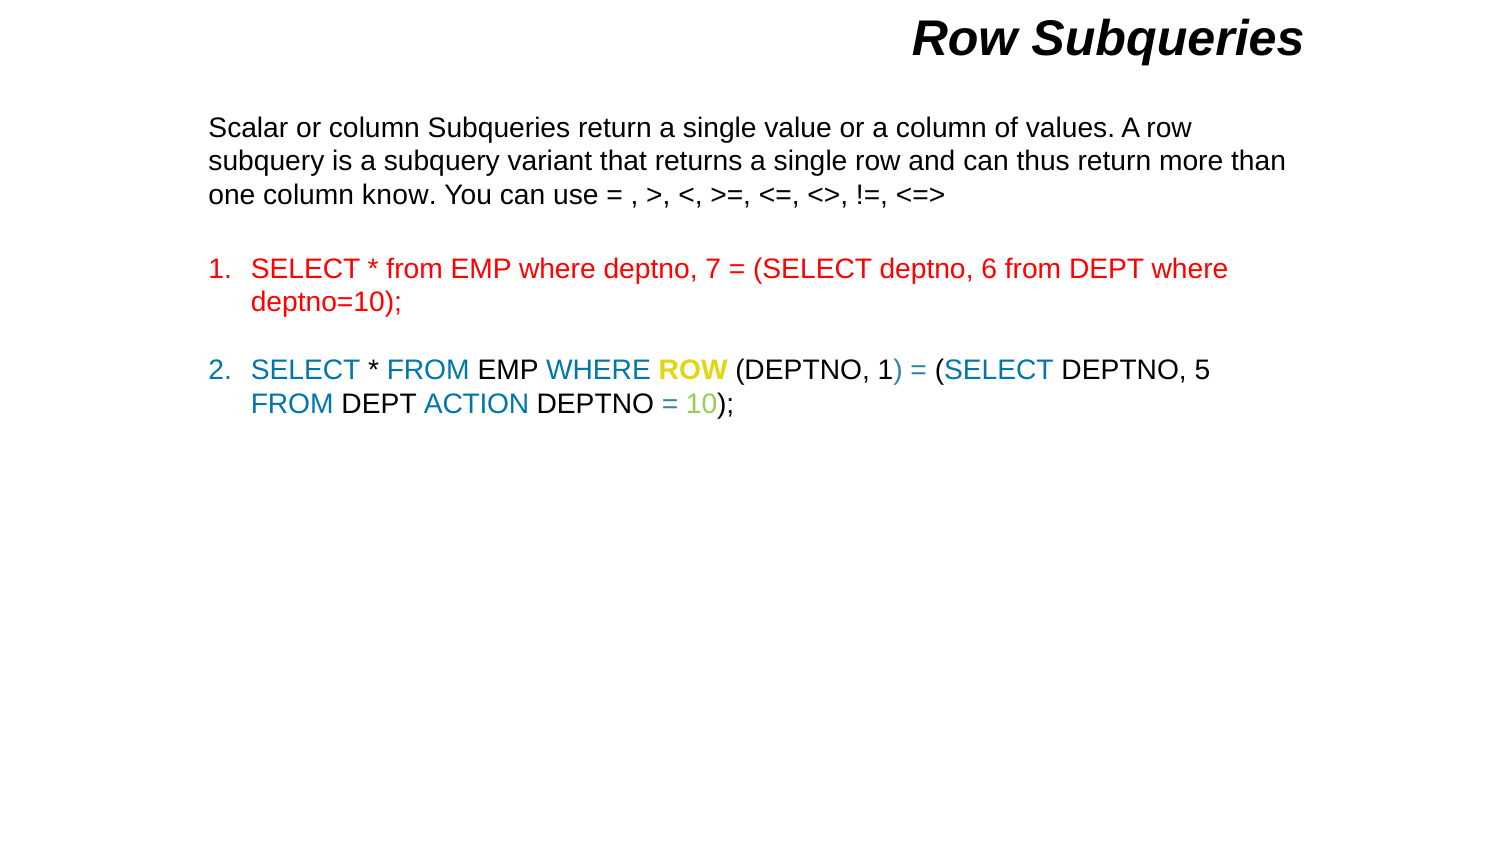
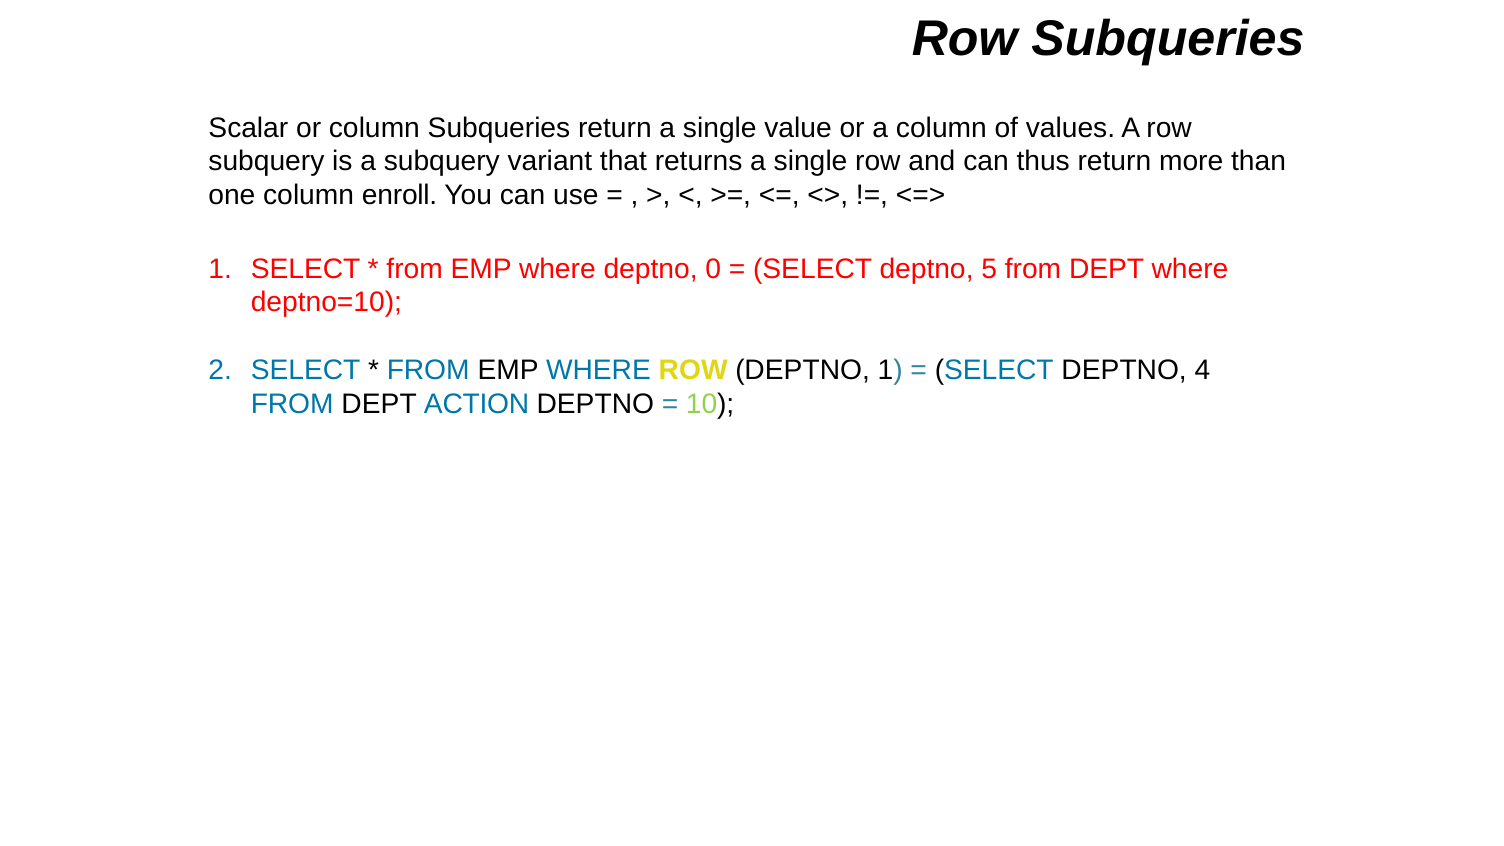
know: know -> enroll (400, 195)
7: 7 -> 0 (713, 269)
6: 6 -> 5 (989, 269)
5: 5 -> 4 (1202, 370)
